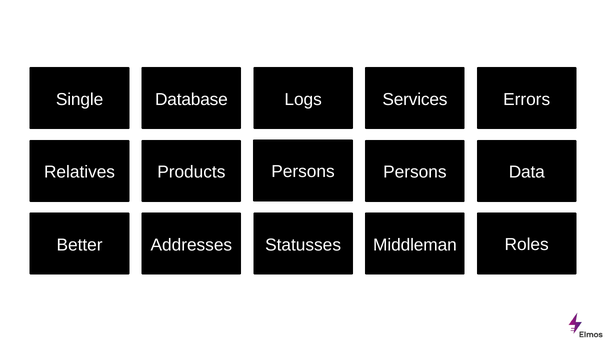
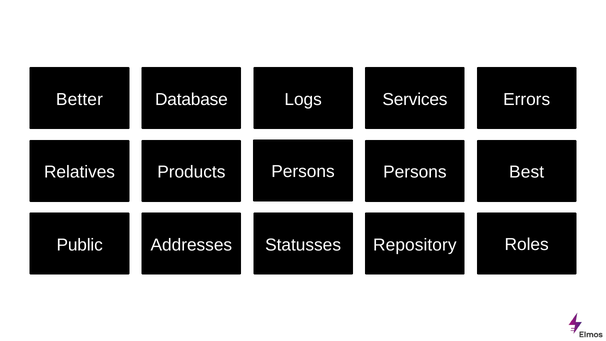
Single: Single -> Better (79, 99)
Data: Data -> Best (527, 172)
Better: Better -> Public (80, 245)
Middleman: Middleman -> Repository (415, 245)
